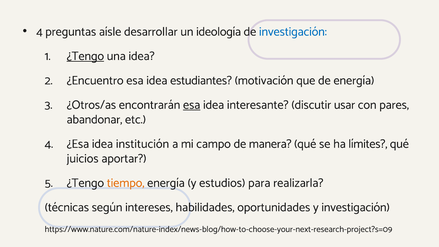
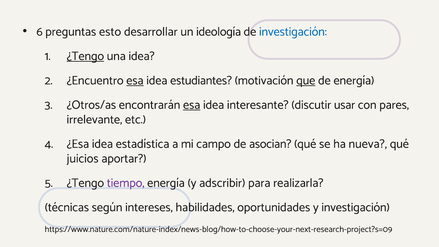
4: 4 -> 6 (40, 32)
aísle: aísle -> esto (110, 32)
esa underline: none -> present (135, 80)
que underline: none -> present (306, 80)
abandonar: abandonar -> irrelevante (94, 119)
institución: institución -> estadística (143, 144)
manera: manera -> asocian (270, 144)
límites: límites -> nueva (368, 144)
tiempo colour: orange -> purple (126, 183)
estudios: estudios -> adscribir (222, 183)
